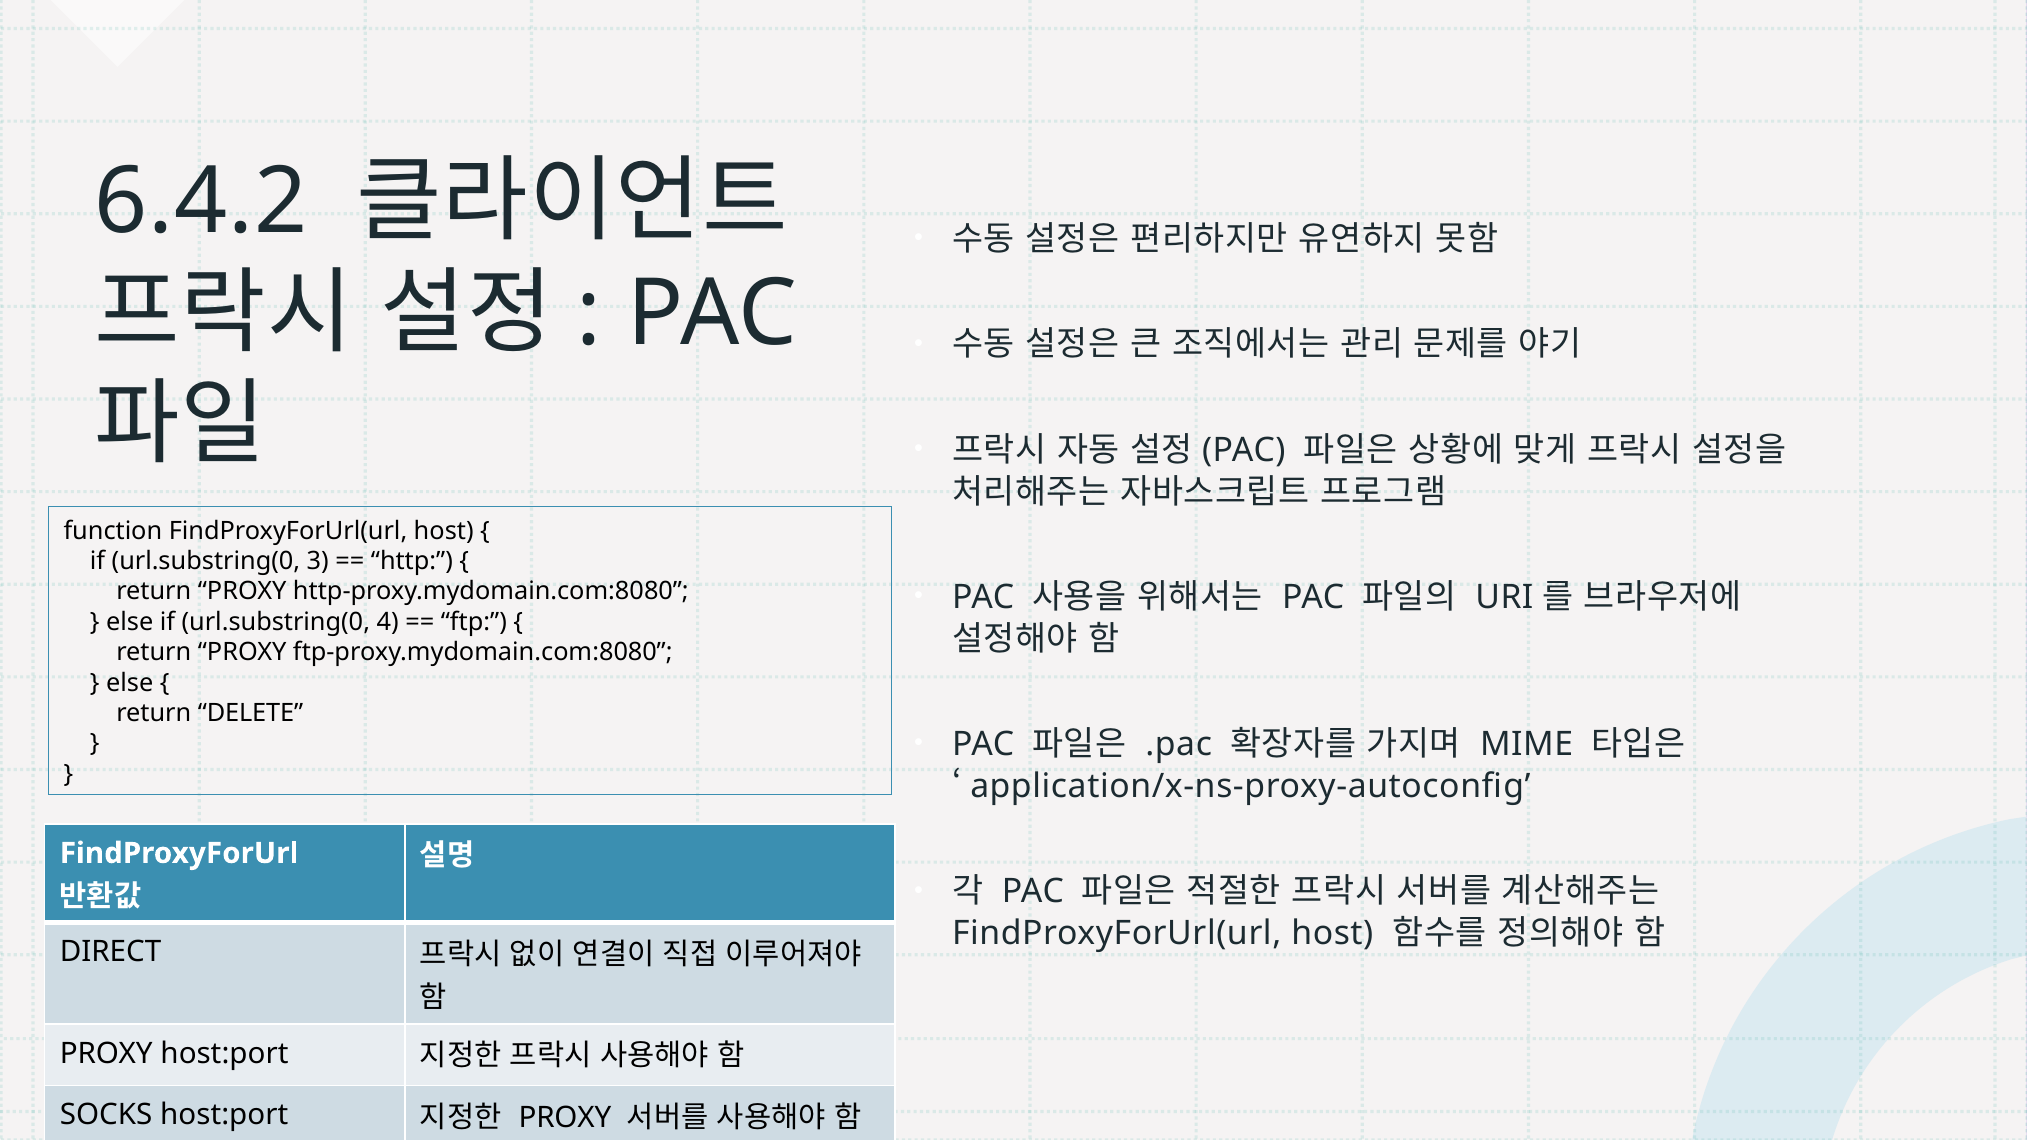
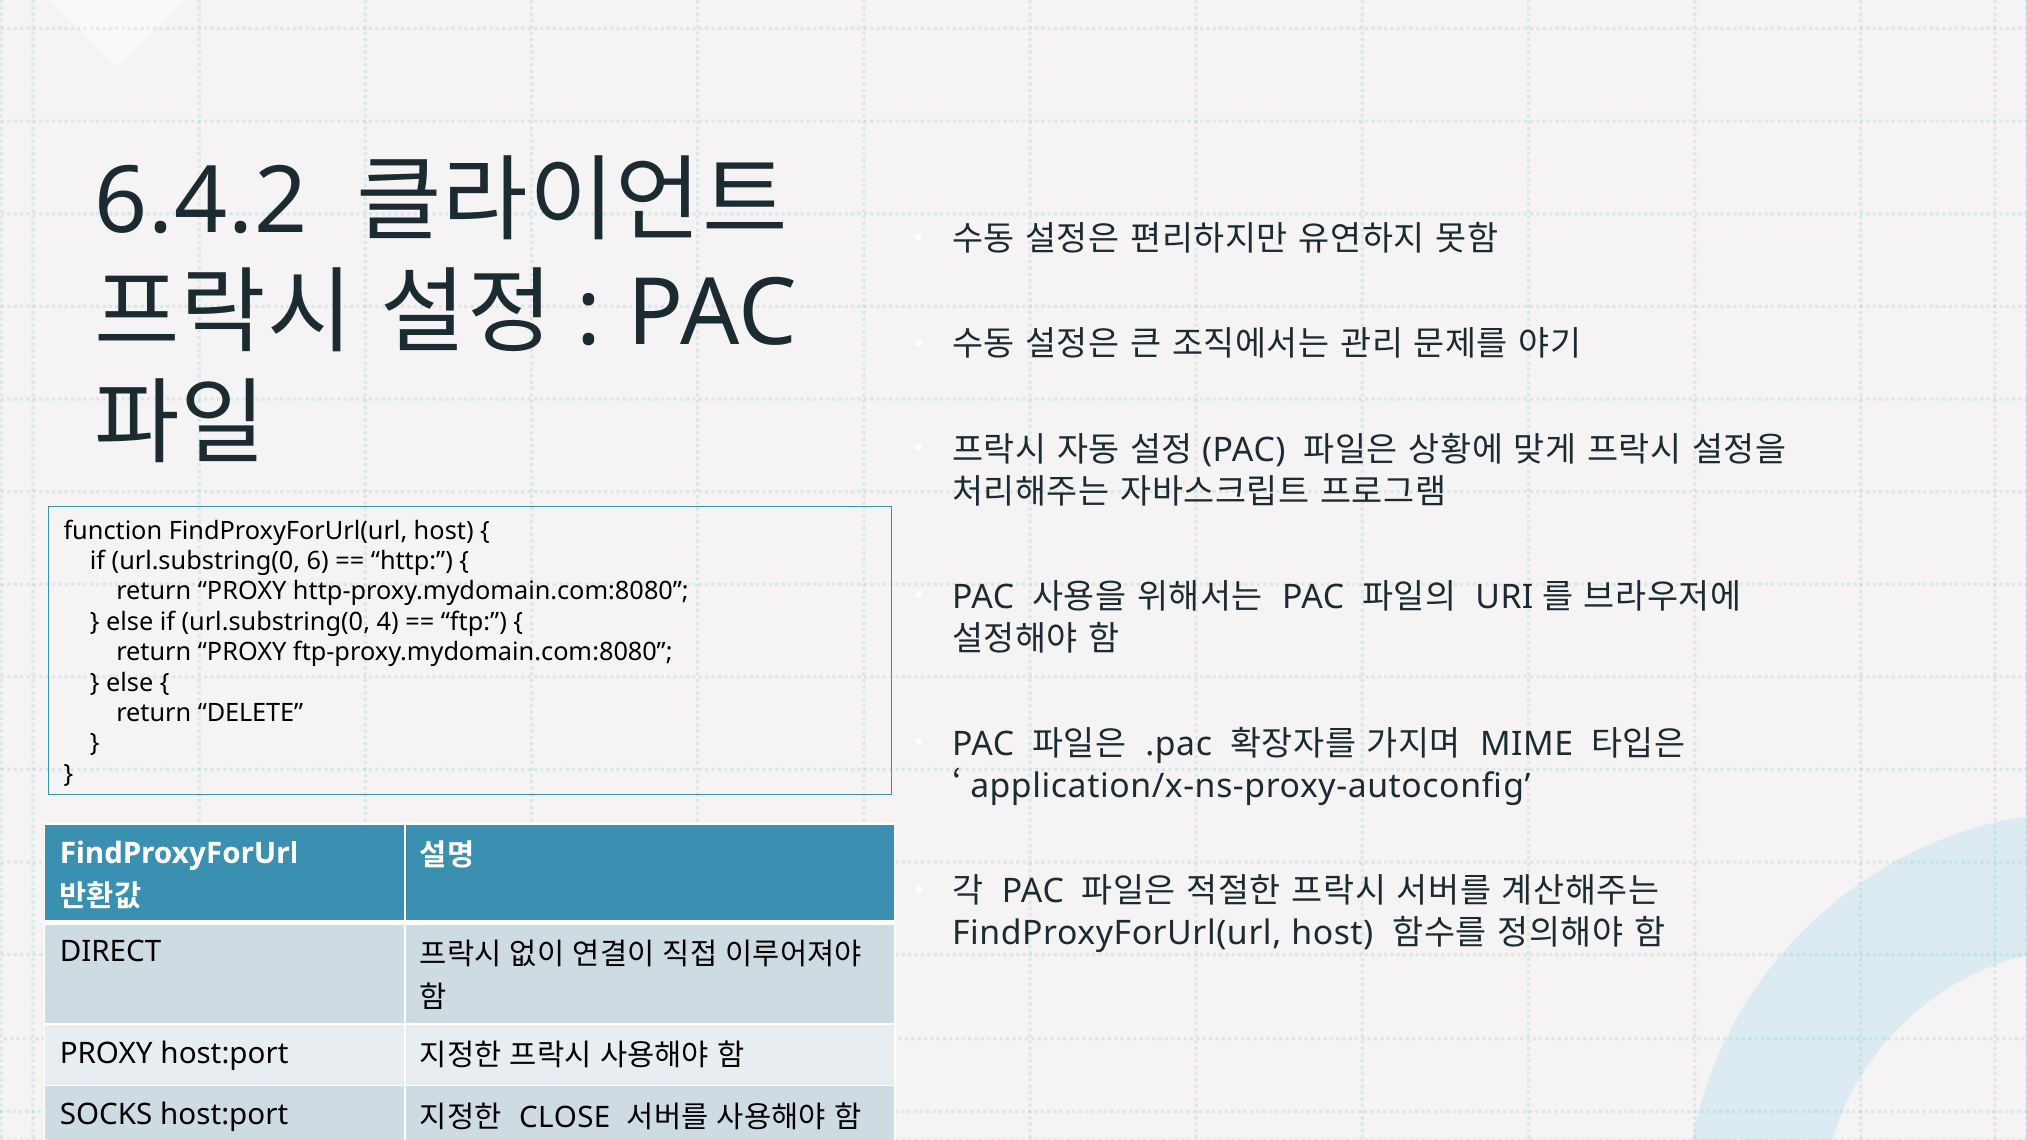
3: 3 -> 6 (318, 561)
PROXY: PROXY -> CLOSE (565, 1118)
